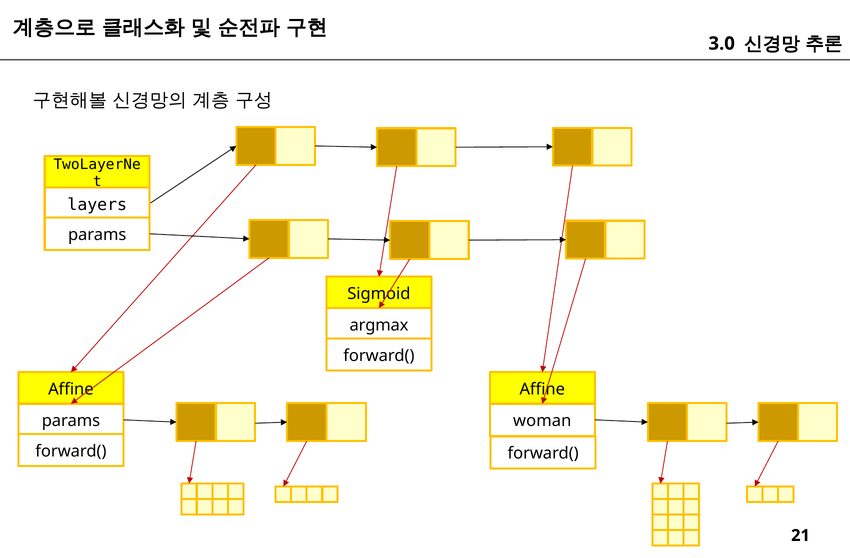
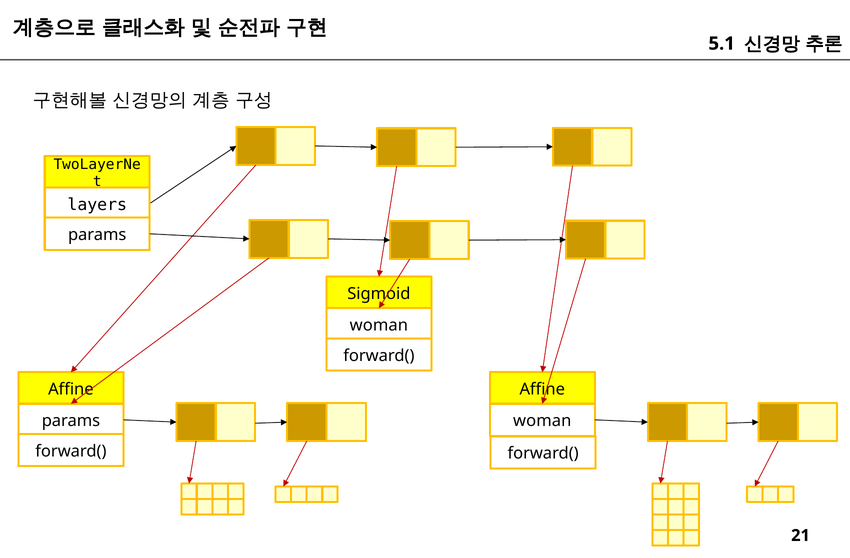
3.0: 3.0 -> 5.1 (722, 44)
argmax: argmax -> woman (379, 326)
